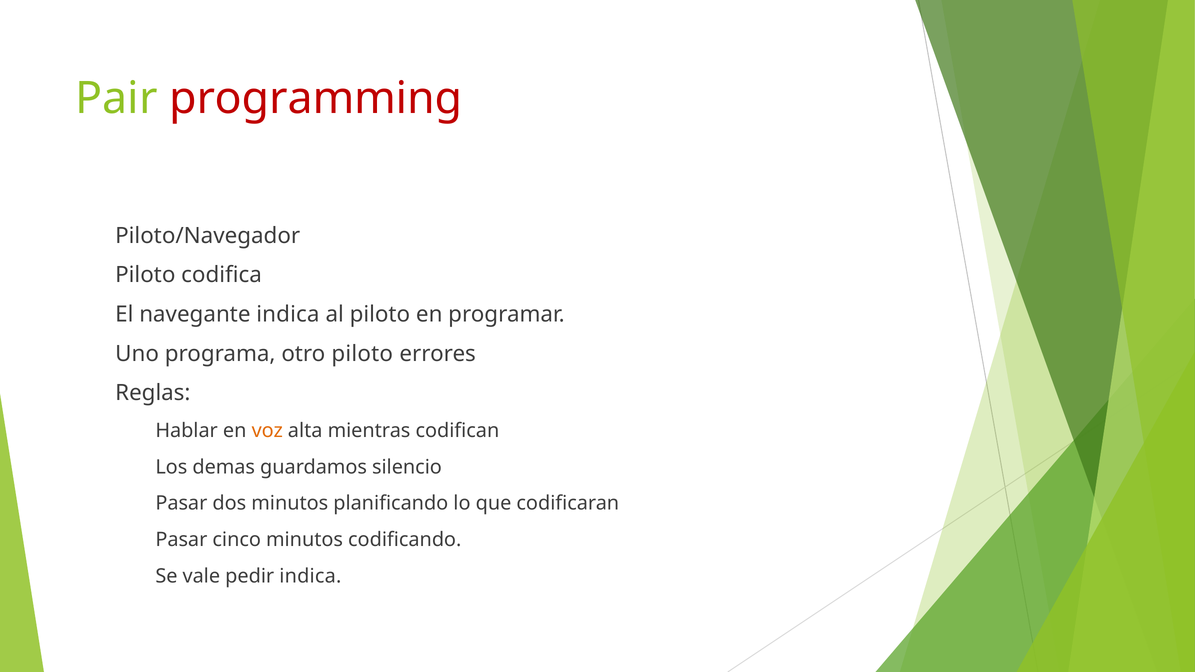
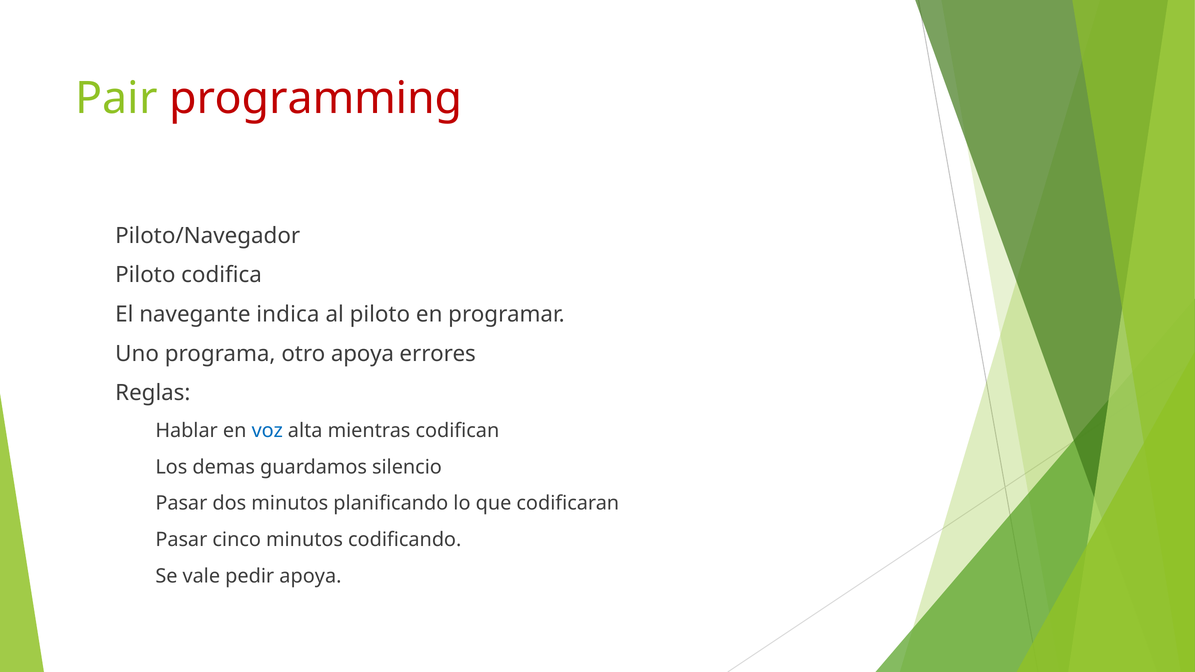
otro piloto: piloto -> apoya (362, 354)
voz colour: orange -> blue (267, 431)
pedir indica: indica -> apoya (310, 576)
